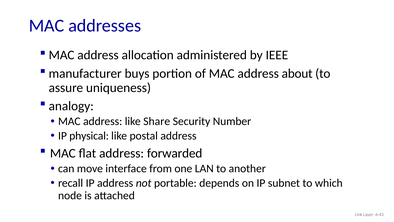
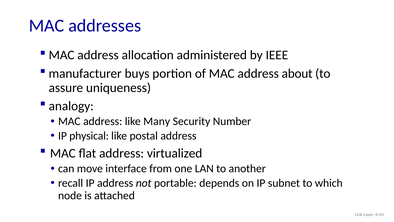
Share: Share -> Many (157, 121)
forwarded: forwarded -> virtualized (175, 153)
